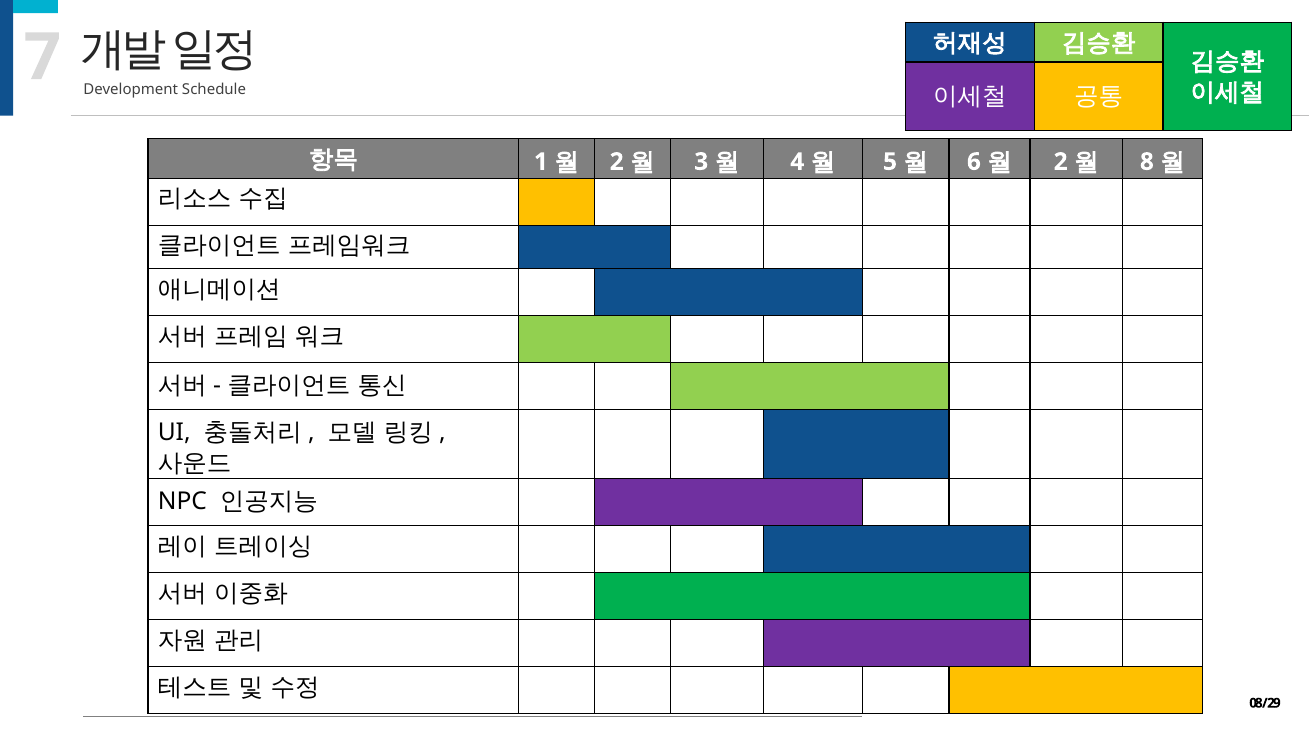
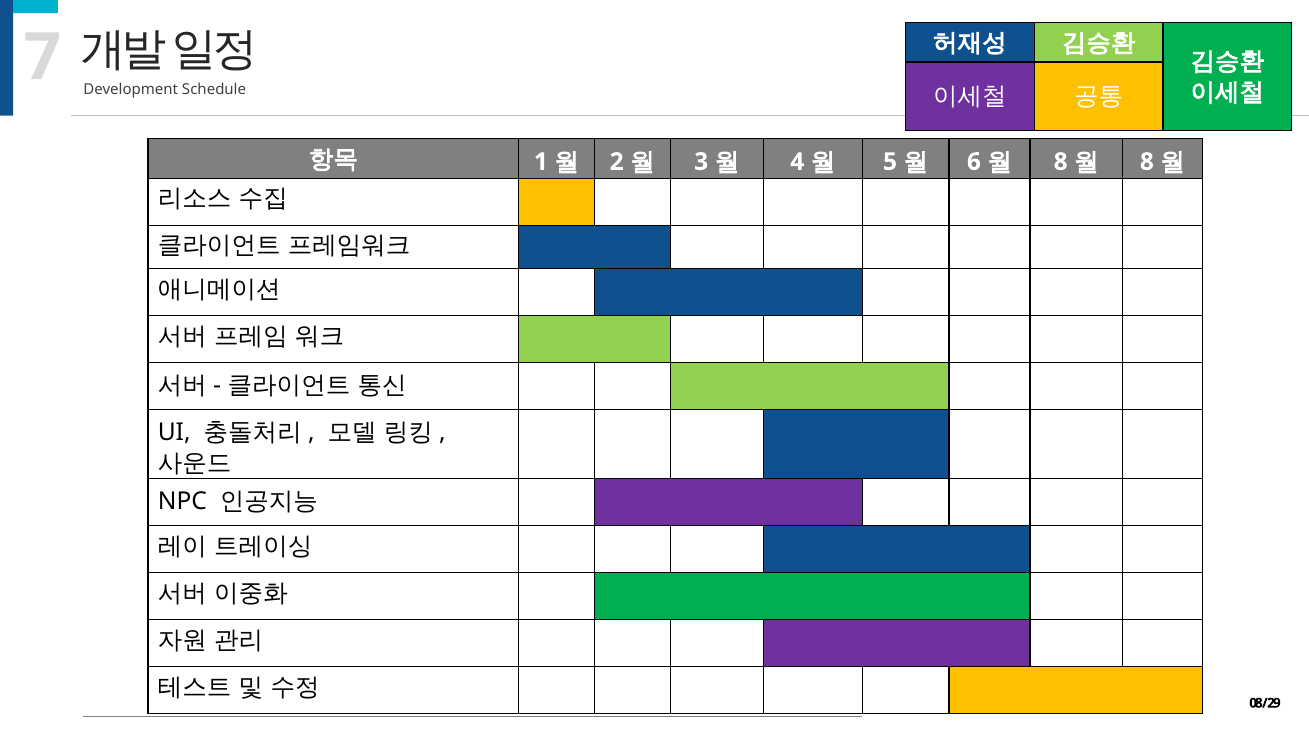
2: 2 -> 8 (1061, 162)
